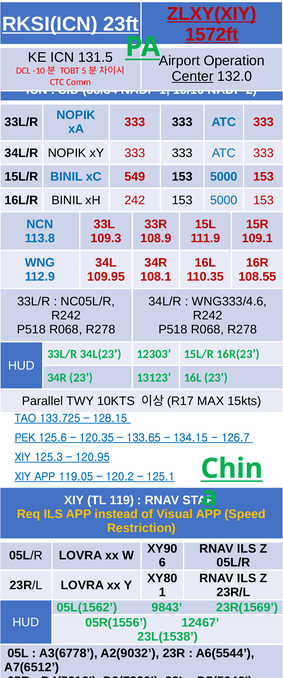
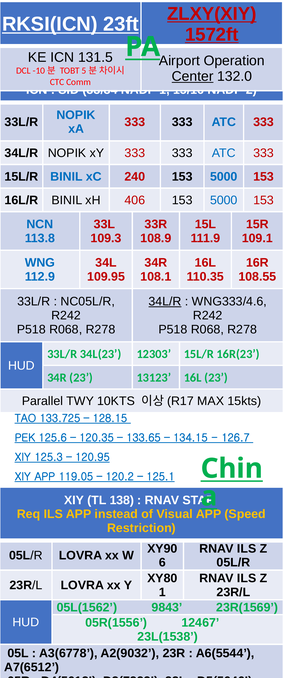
549: 549 -> 240 (135, 176)
242: 242 -> 406 (135, 200)
34L/R underline: none -> present (165, 301)
119: 119 -> 138 (122, 500)
